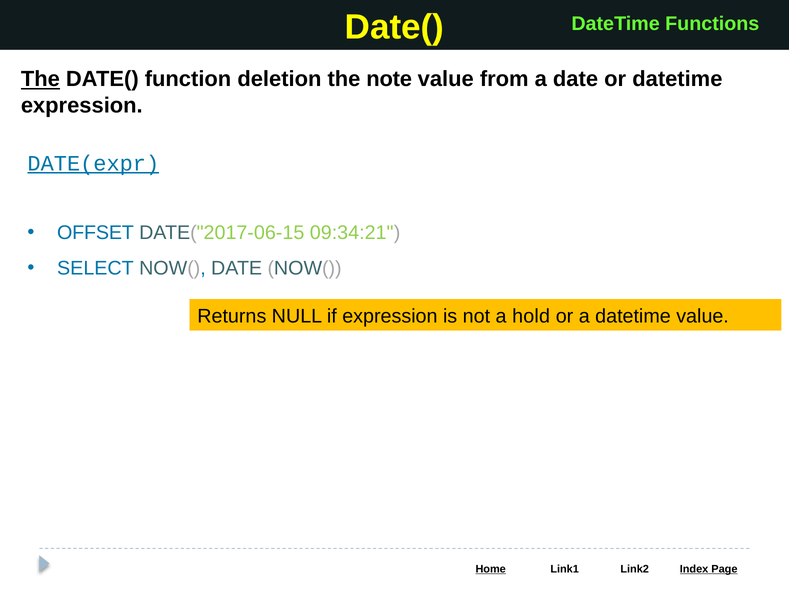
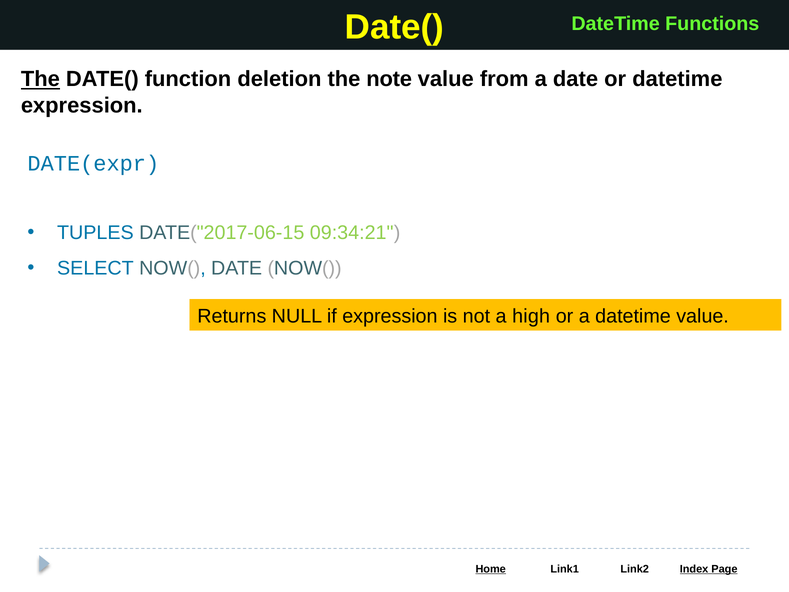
DATE(expr underline: present -> none (93, 163)
OFFSET: OFFSET -> TUPLES (95, 233)
hold: hold -> high (531, 316)
